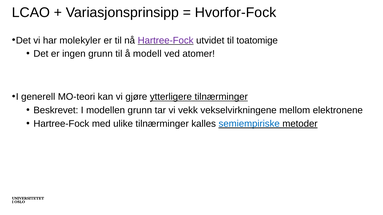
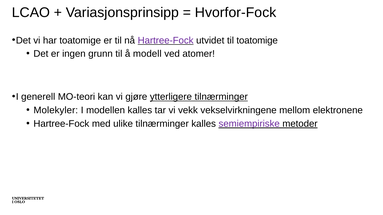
har molekyler: molekyler -> toatomige (80, 40)
Beskrevet: Beskrevet -> Molekyler (56, 110)
modellen grunn: grunn -> kalles (140, 110)
semiempiriske colour: blue -> purple (249, 124)
